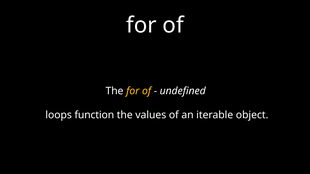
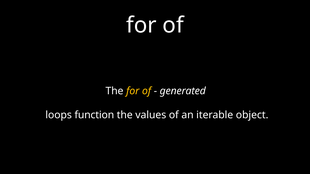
undefined: undefined -> generated (183, 91)
